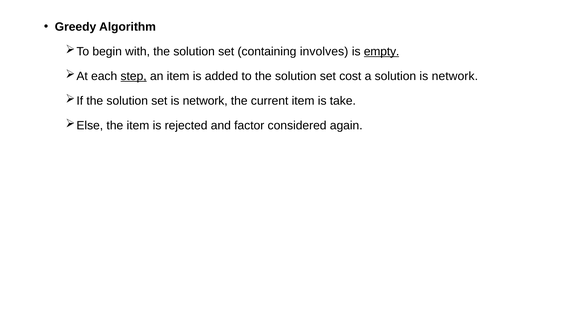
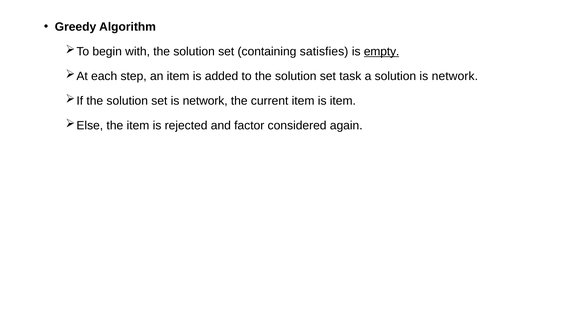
involves: involves -> satisfies (324, 52)
step underline: present -> none (134, 76)
cost: cost -> task (350, 76)
is take: take -> item (343, 101)
